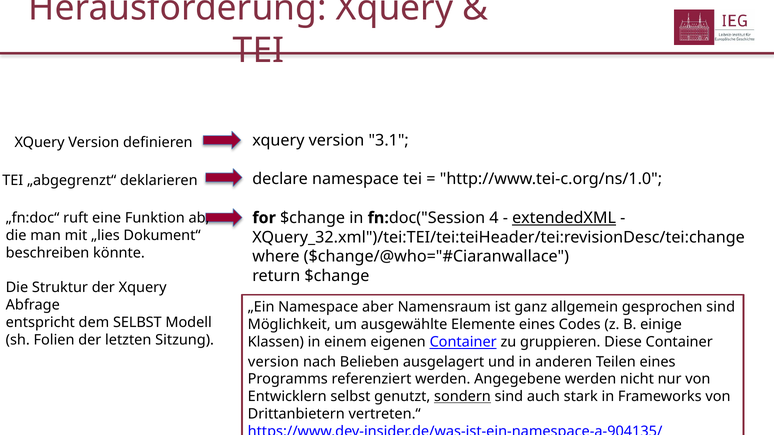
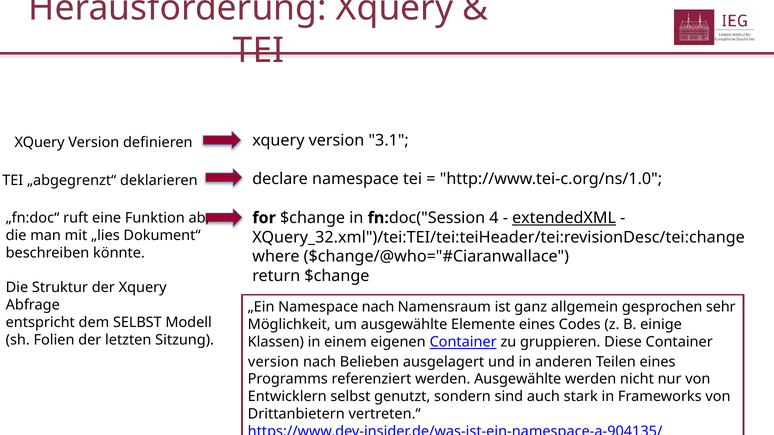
Namespace aber: aber -> nach (378, 307)
gesprochen sind: sind -> sehr (721, 307)
werden Angegebene: Angegebene -> Ausgewählte (518, 379)
sondern underline: present -> none (462, 397)
